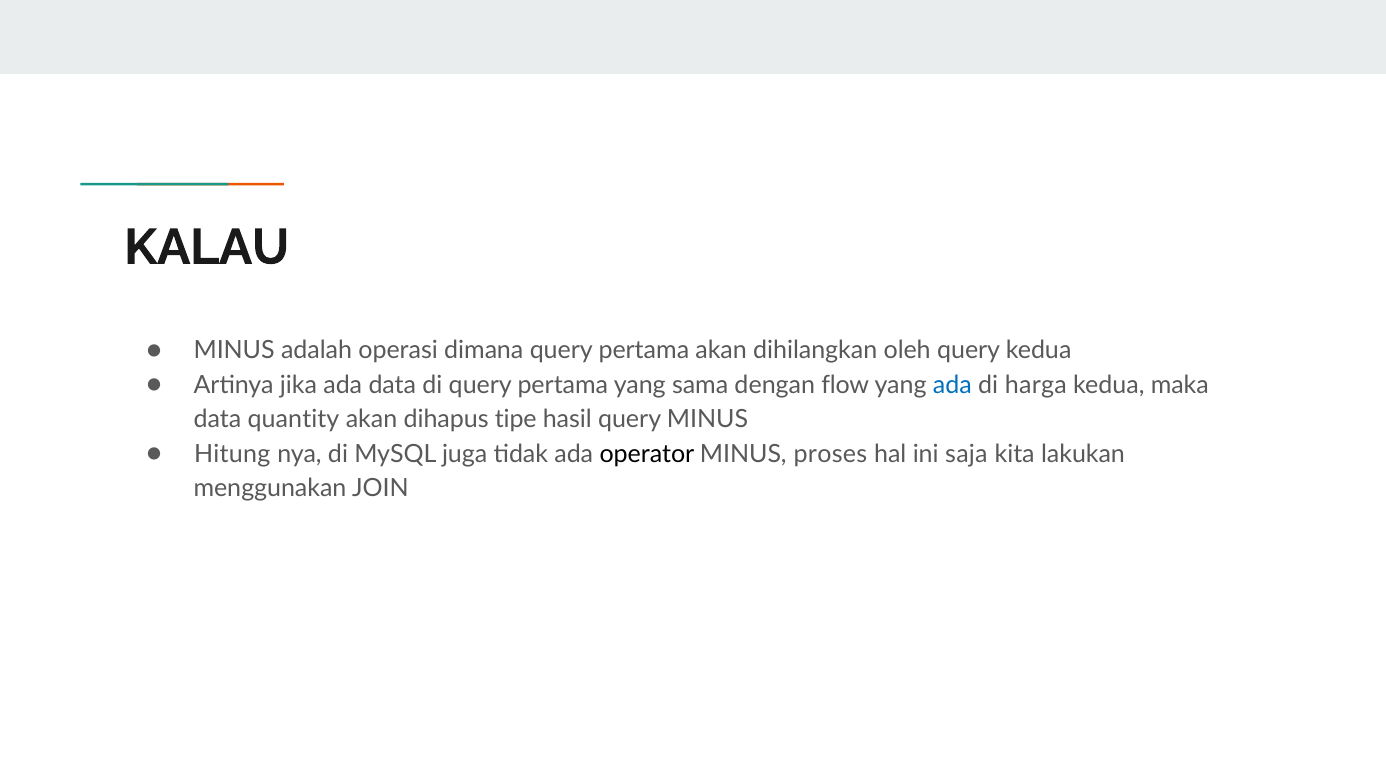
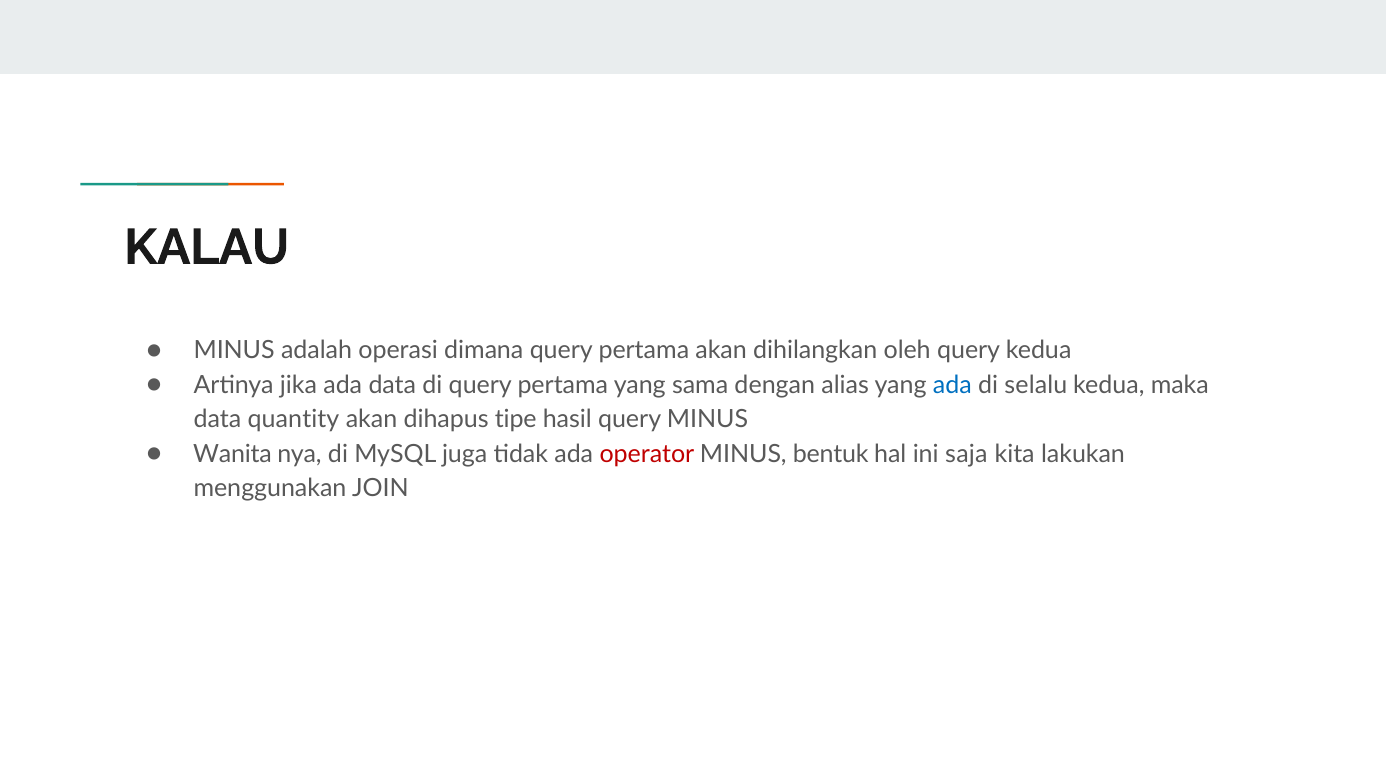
flow: flow -> alias (845, 385)
harga: harga -> selalu (1036, 385)
Hitung: Hitung -> Wanita (232, 454)
operator colour: black -> red (647, 454)
proses: proses -> bentuk (831, 454)
